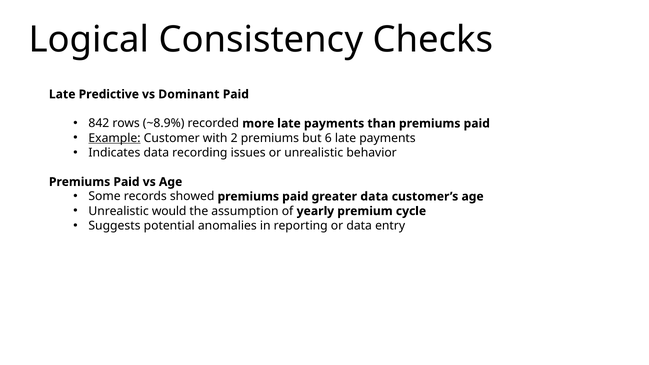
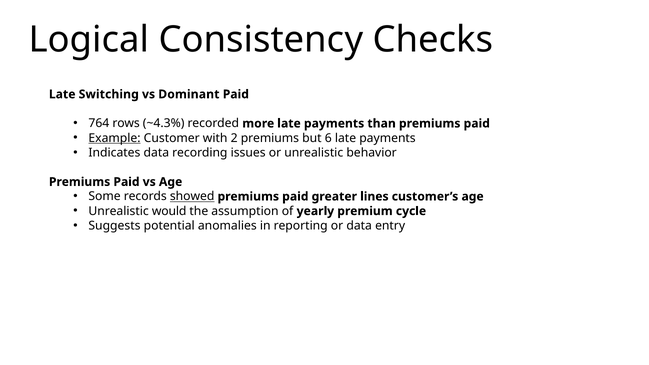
Predictive: Predictive -> Switching (109, 94)
842: 842 -> 764 (99, 123)
~8.9%: ~8.9% -> ~4.3% (164, 123)
showed underline: none -> present (192, 197)
greater data: data -> lines (374, 197)
